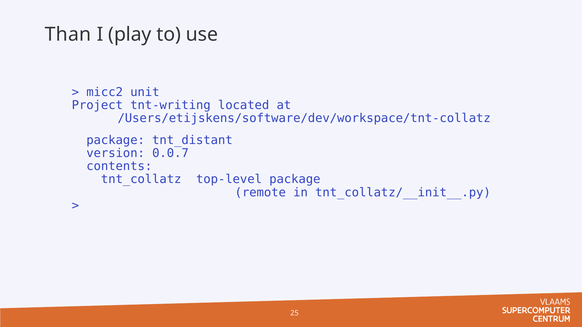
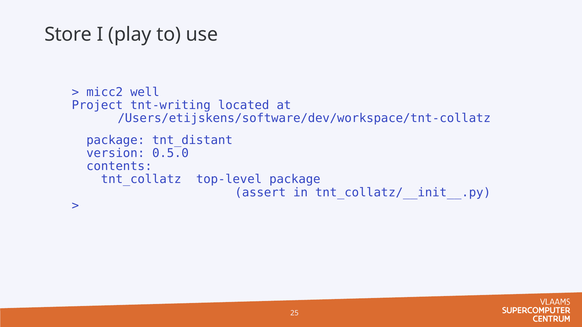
Than: Than -> Store (68, 34)
unit: unit -> well (145, 92)
0.0.7: 0.0.7 -> 0.5.0 (170, 153)
remote: remote -> assert (260, 193)
